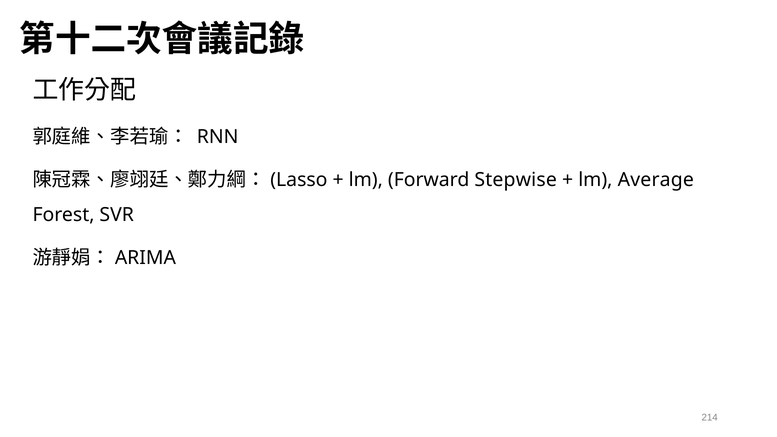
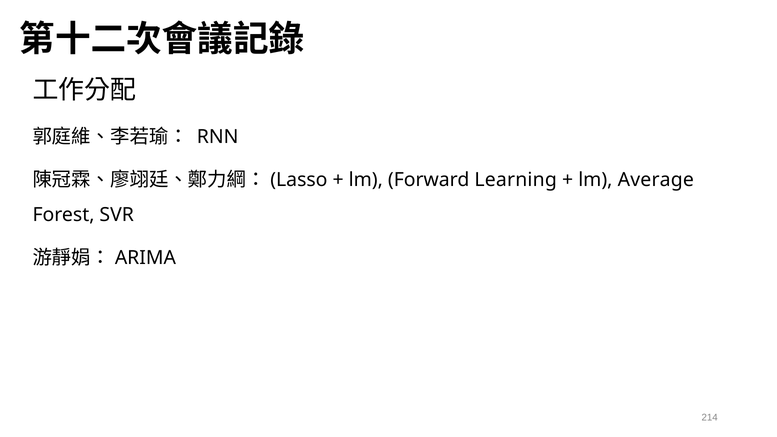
Stepwise: Stepwise -> Learning (516, 180)
